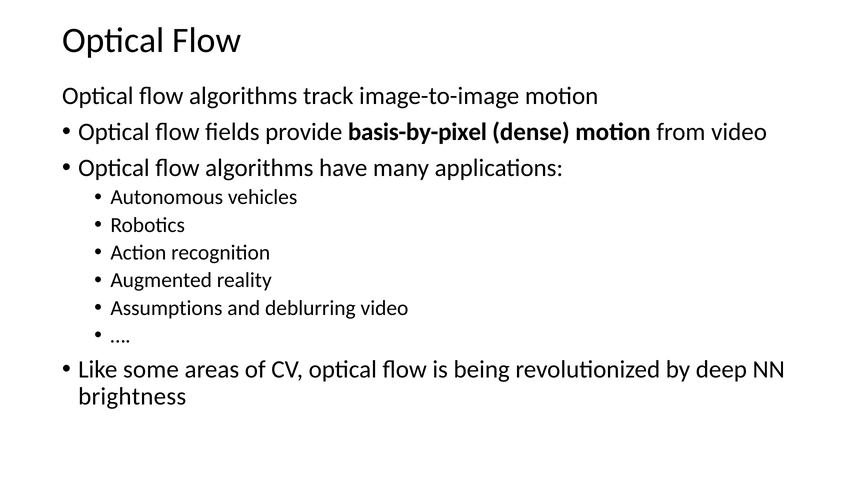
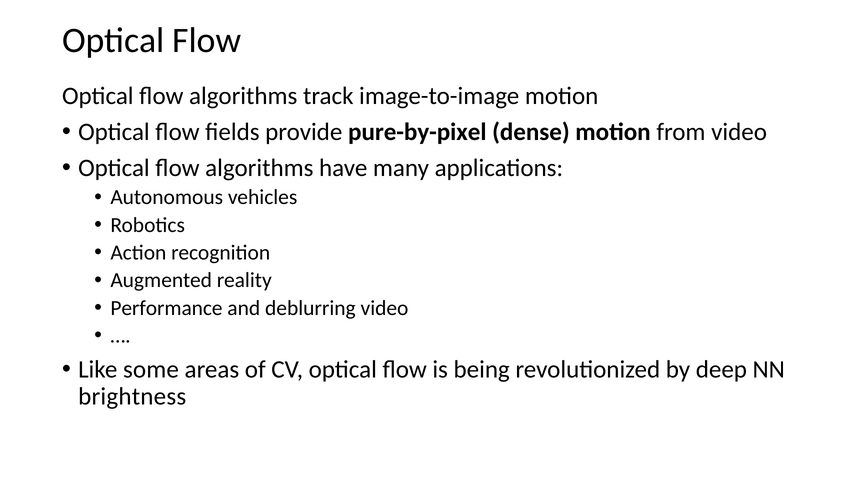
basis-by-pixel: basis-by-pixel -> pure-by-pixel (417, 132)
Assumptions: Assumptions -> Performance (166, 308)
